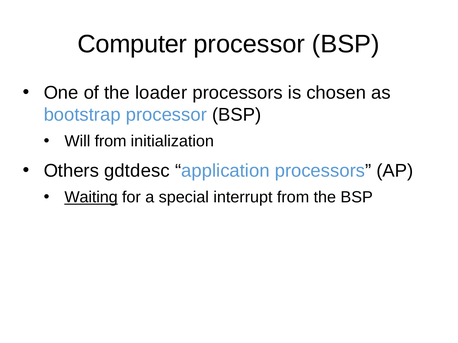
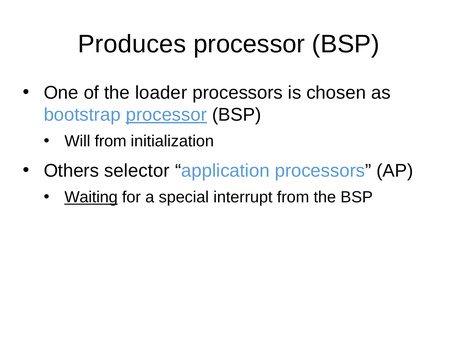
Computer: Computer -> Produces (132, 44)
processor underline: none -> present (166, 115)
gdtdesc: gdtdesc -> selector (137, 171)
